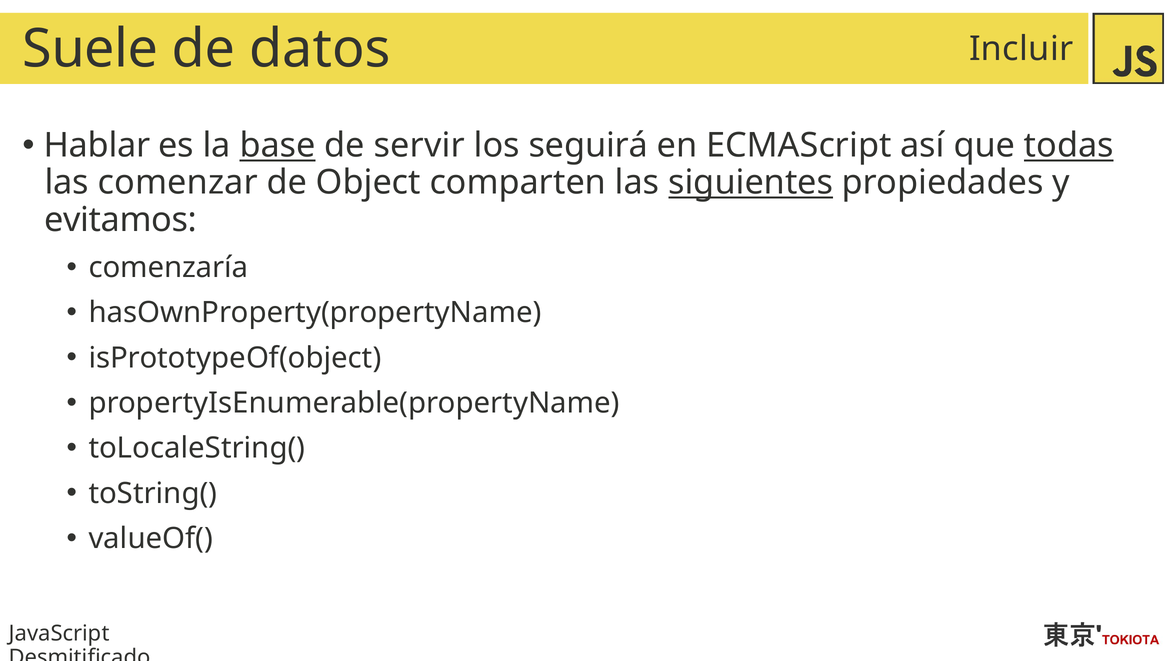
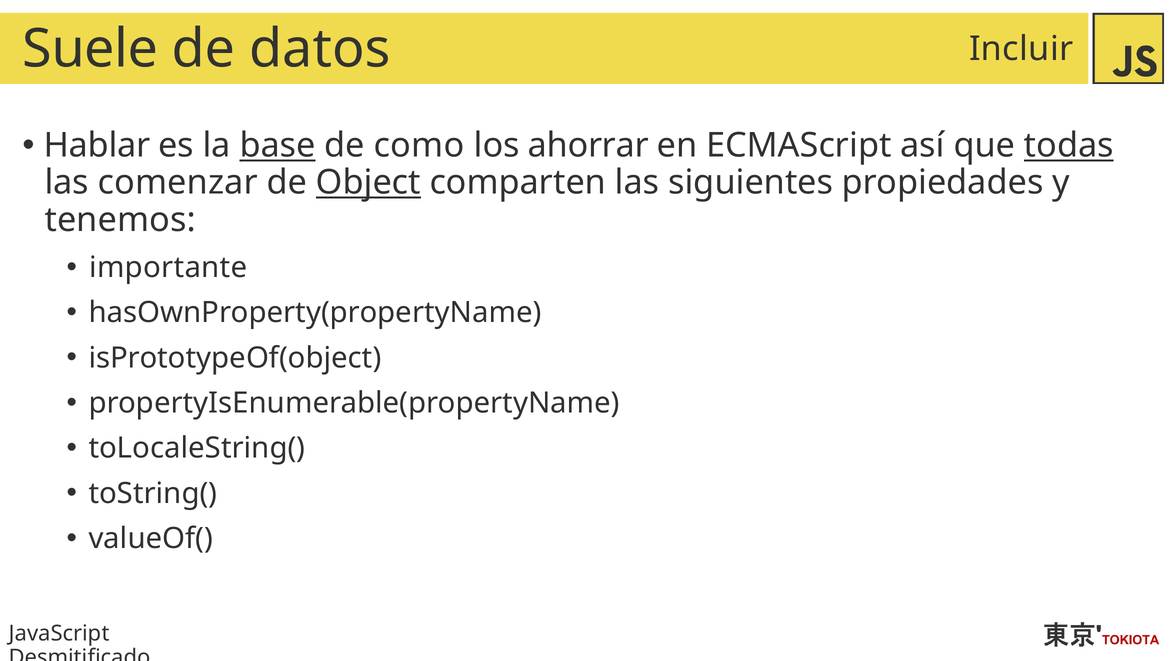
servir: servir -> como (419, 146)
seguirá: seguirá -> ahorrar (588, 146)
Object underline: none -> present (368, 183)
siguientes underline: present -> none (751, 183)
evitamos: evitamos -> tenemos (120, 220)
comenzaría: comenzaría -> importante (168, 268)
